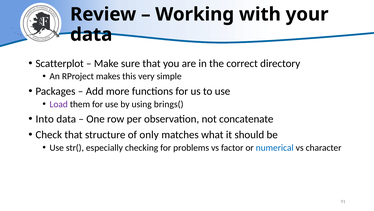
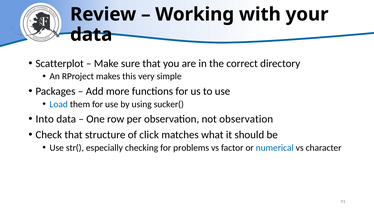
Load colour: purple -> blue (59, 104)
brings(: brings( -> sucker( (169, 104)
not concatenate: concatenate -> observation (246, 119)
only: only -> click (149, 134)
